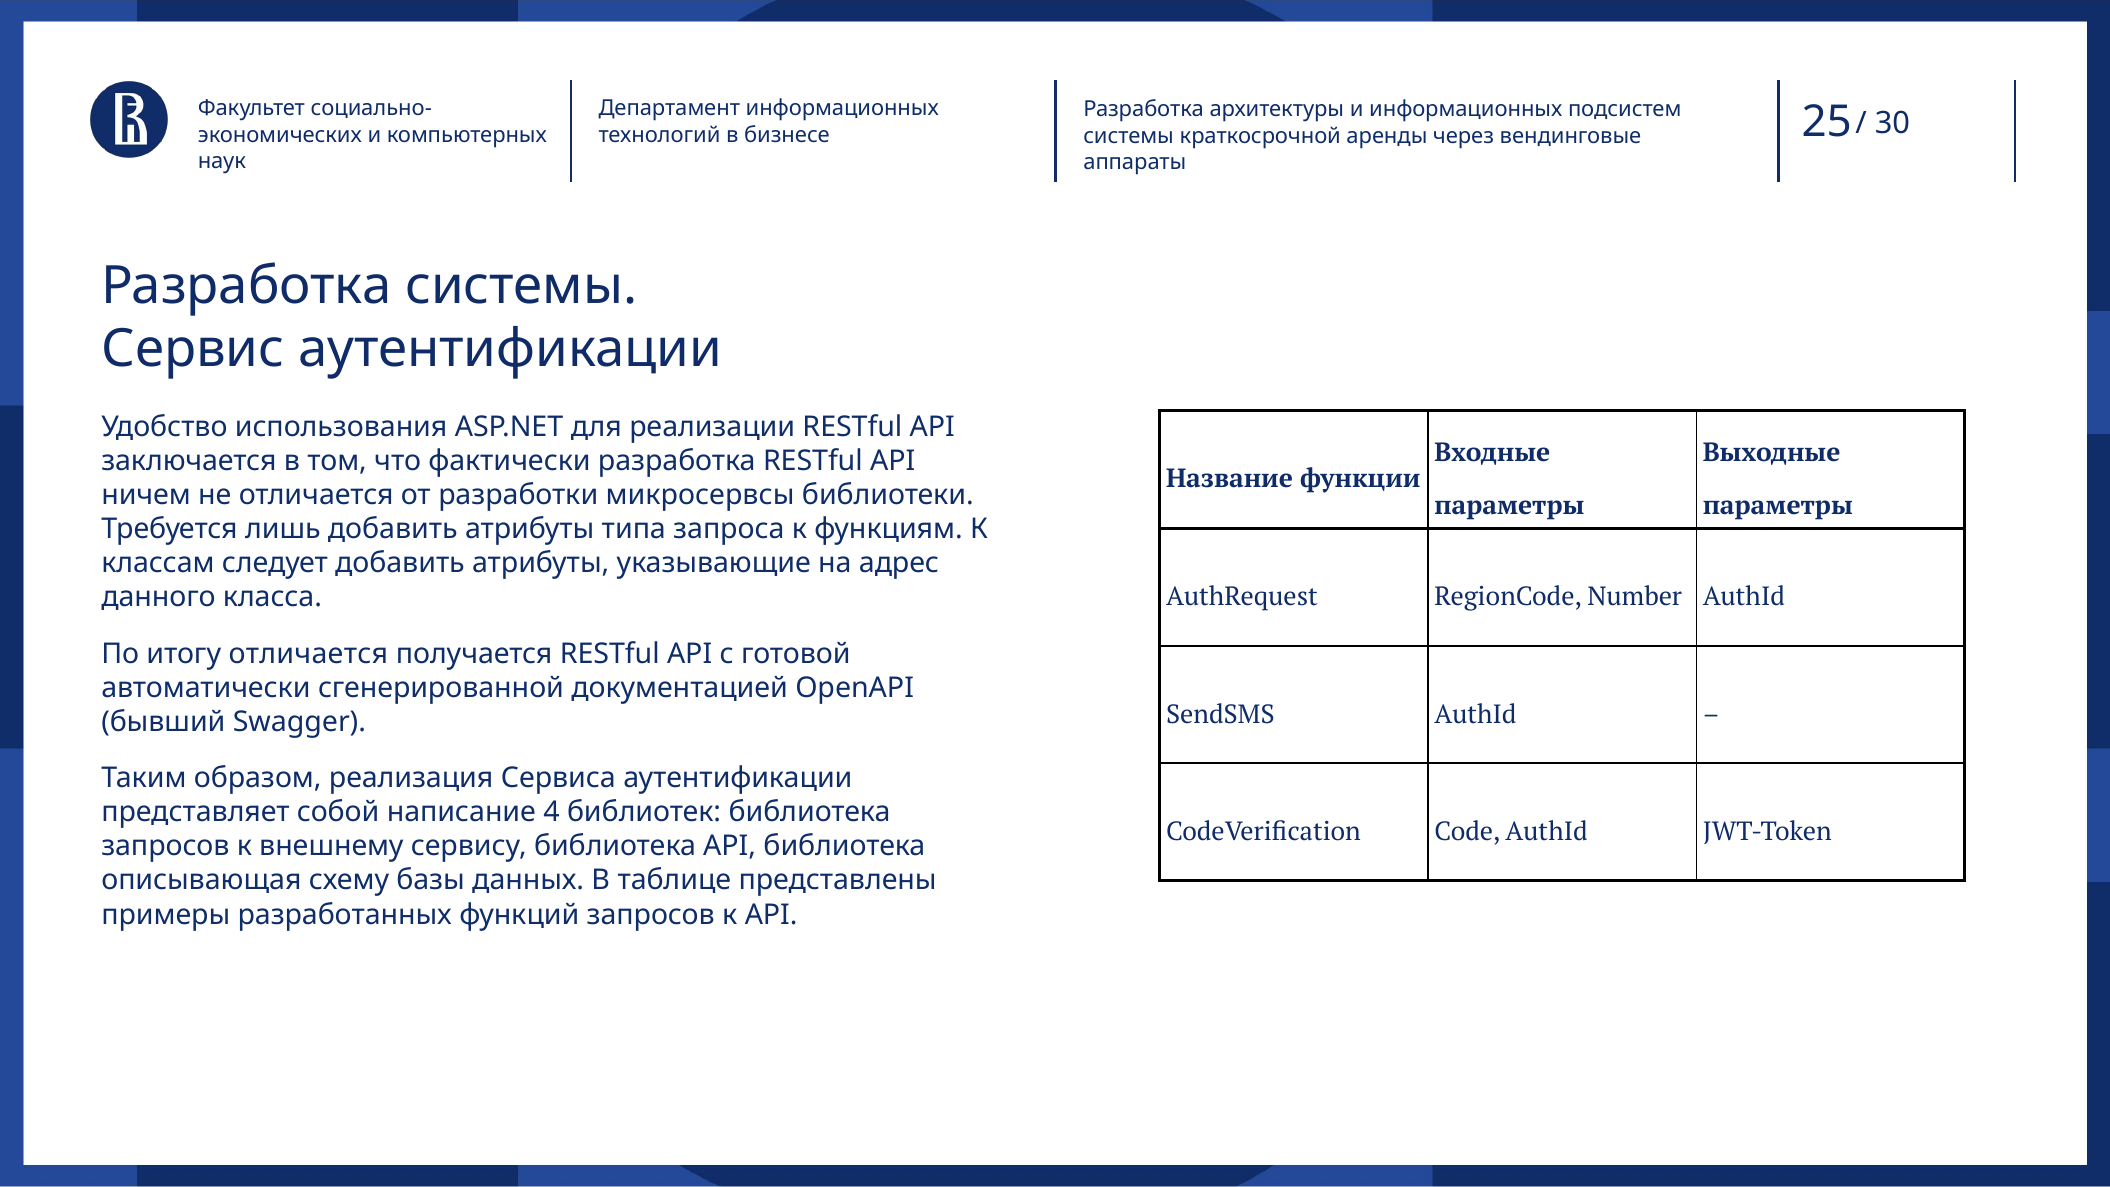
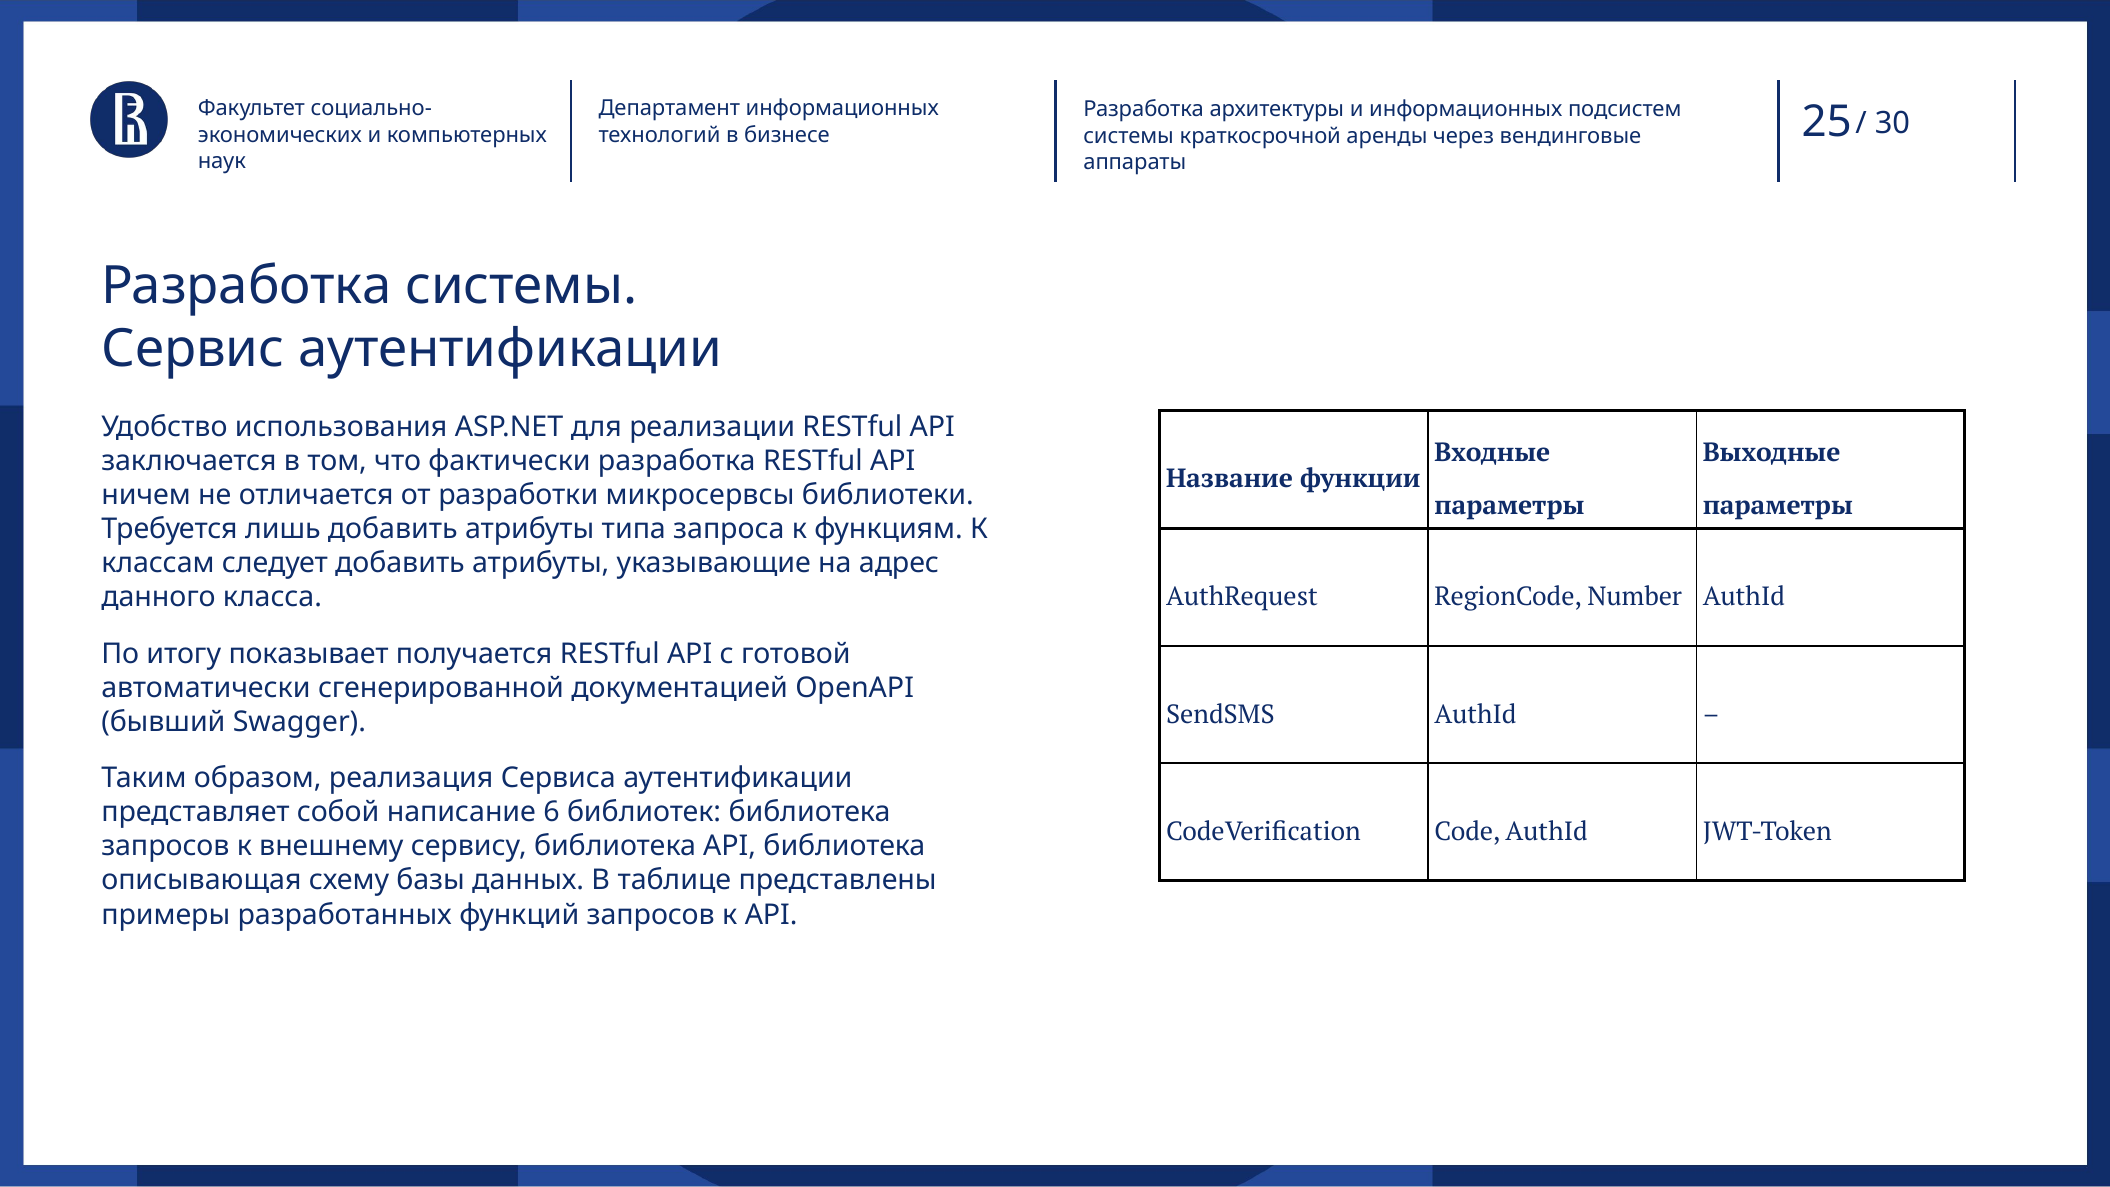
итогу отличается: отличается -> показывает (309, 654)
4: 4 -> 6 (552, 812)
